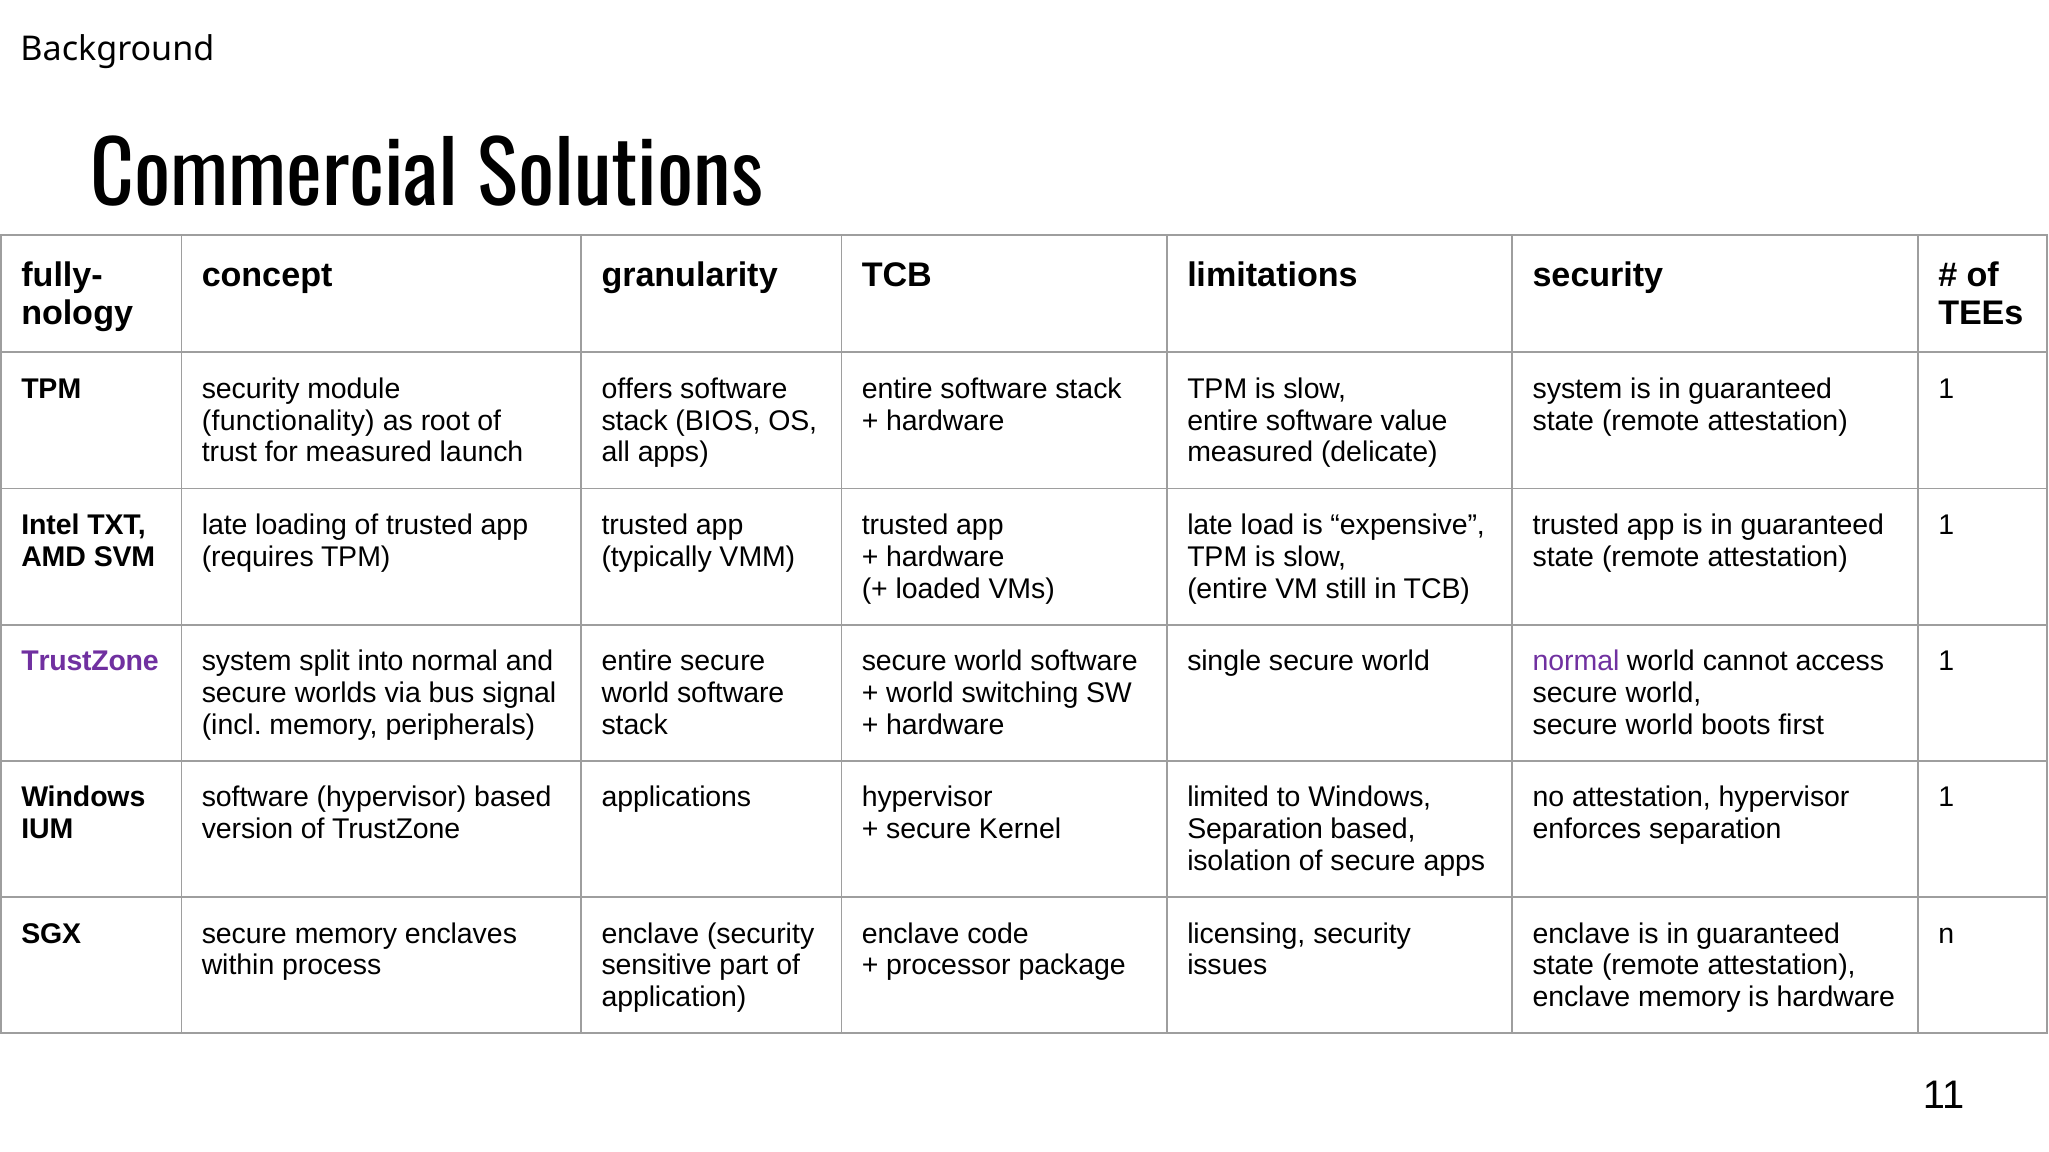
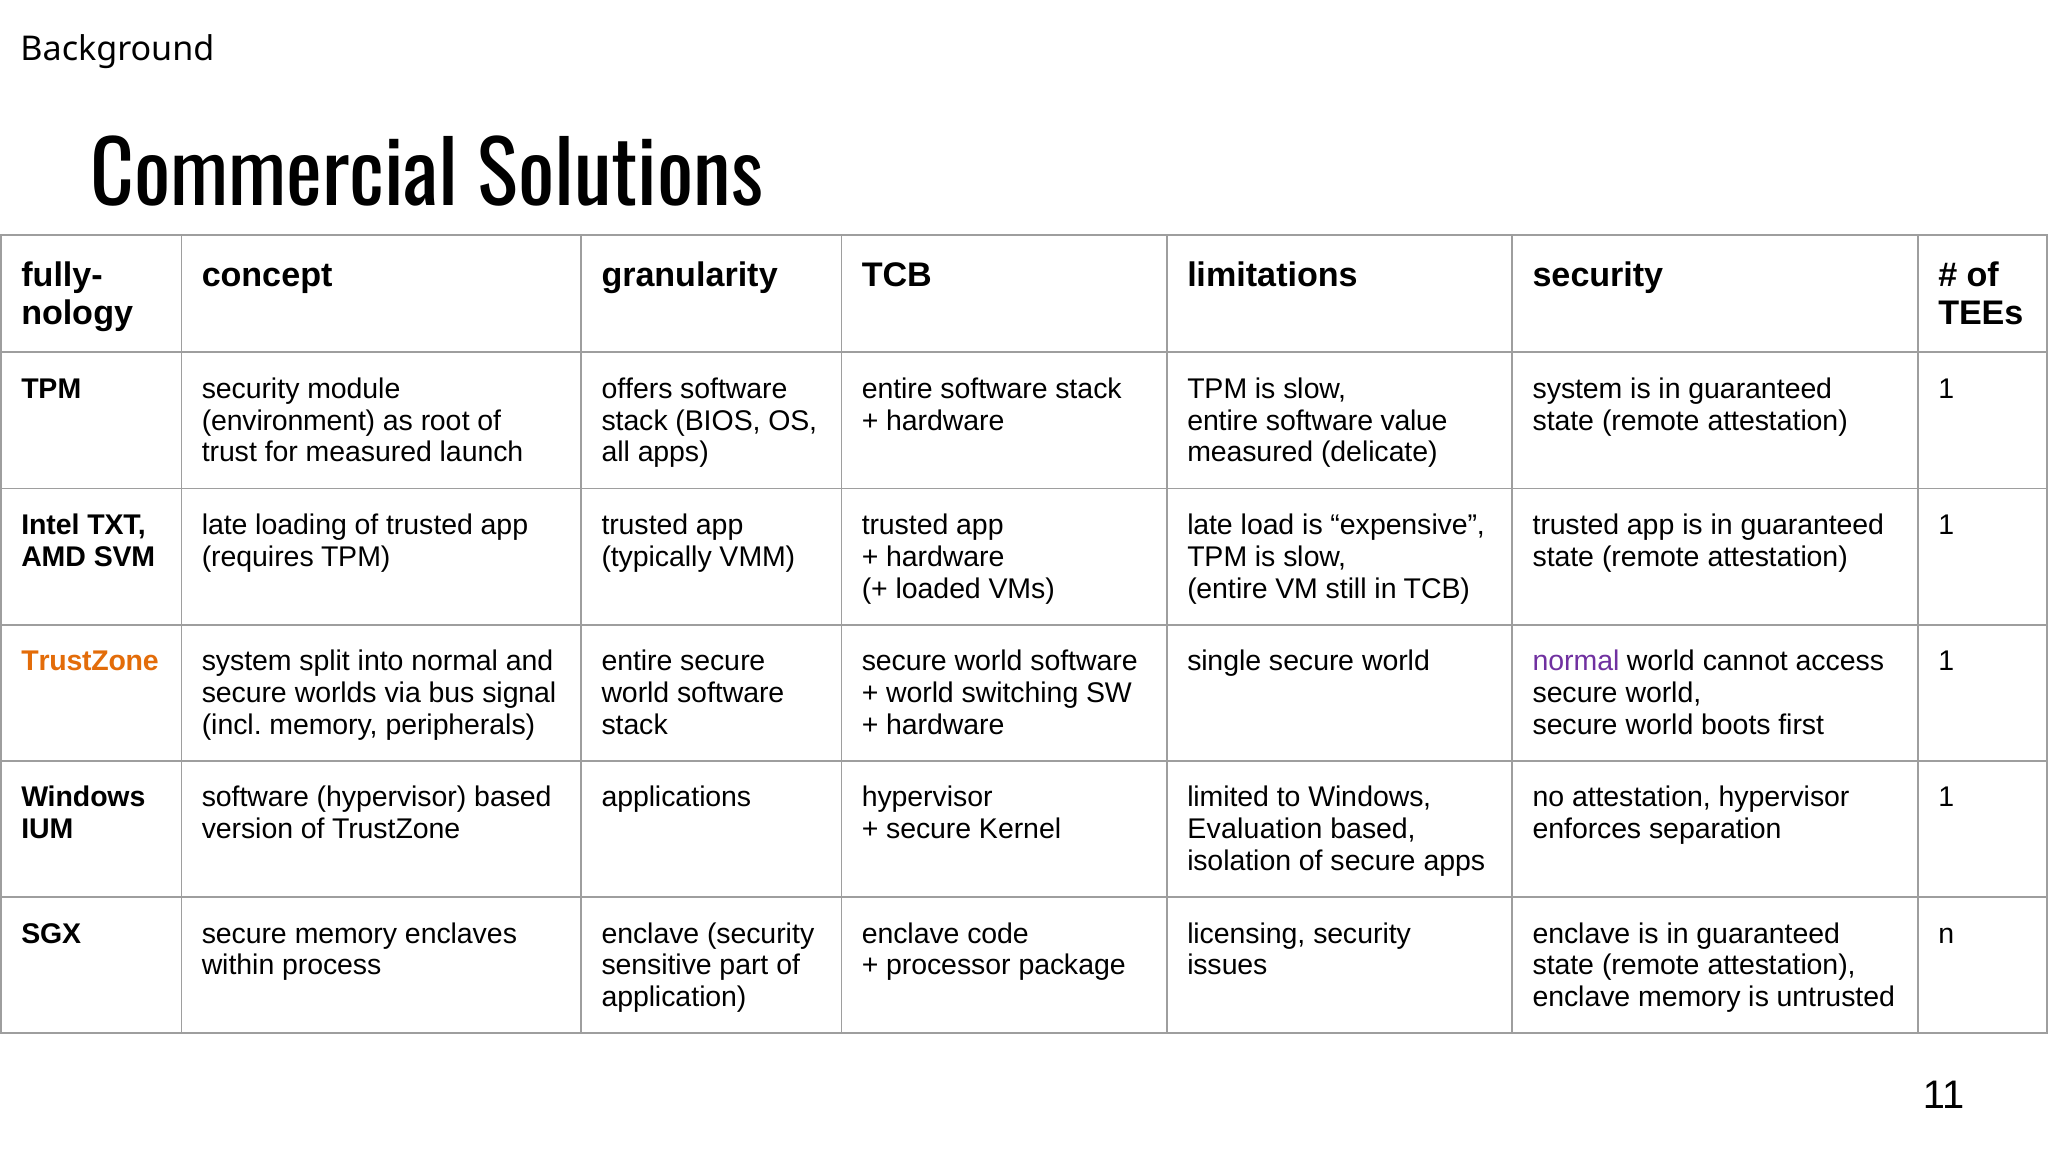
functionality: functionality -> environment (289, 421)
TrustZone colour: purple -> orange (90, 662)
Separation: Separation -> Evaluation (1255, 830)
is hardware: hardware -> untrusted (1836, 998)
